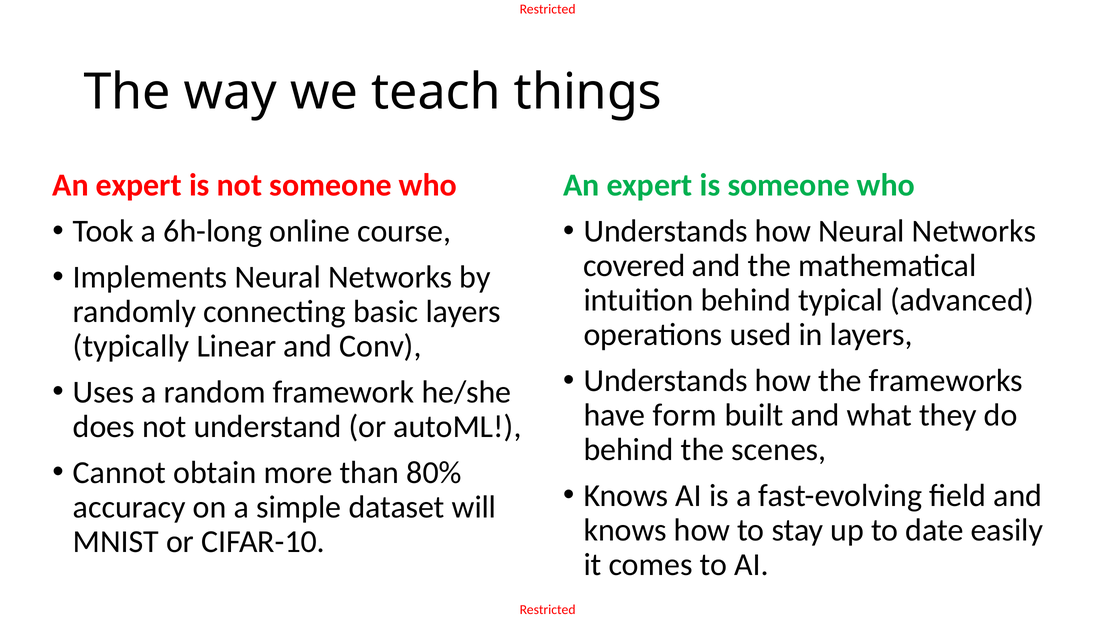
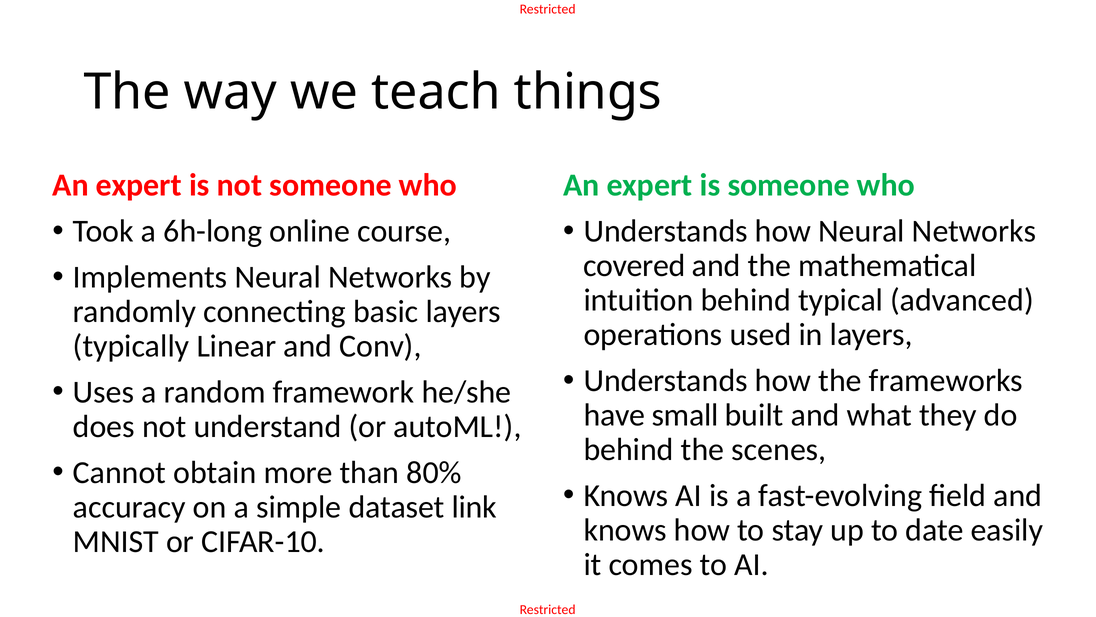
form: form -> small (685, 415)
will: will -> link (474, 507)
